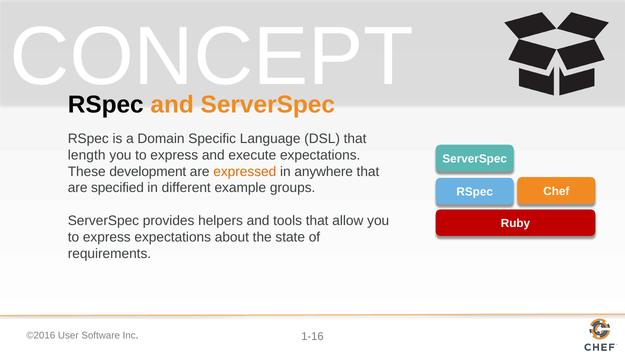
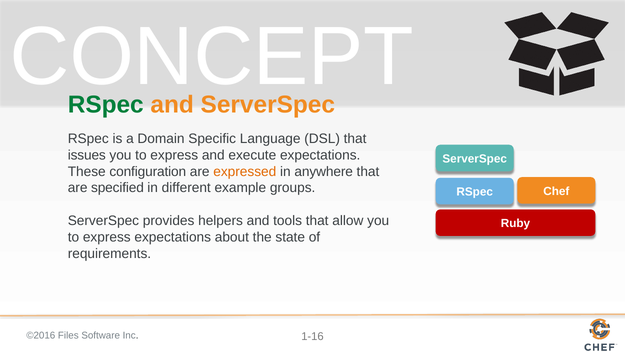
RSpec colour: black -> green (106, 105)
length: length -> issues (87, 155)
development: development -> configuration (148, 171)
User: User -> Files (68, 335)
